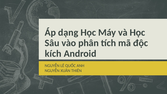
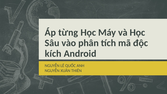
dạng: dạng -> từng (68, 32)
